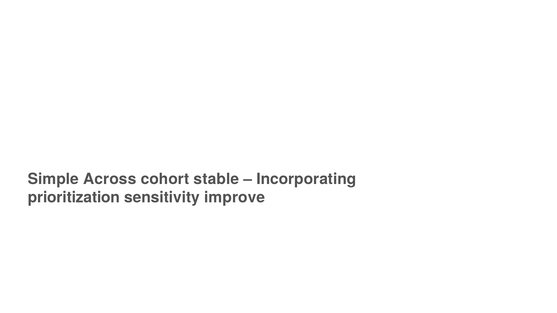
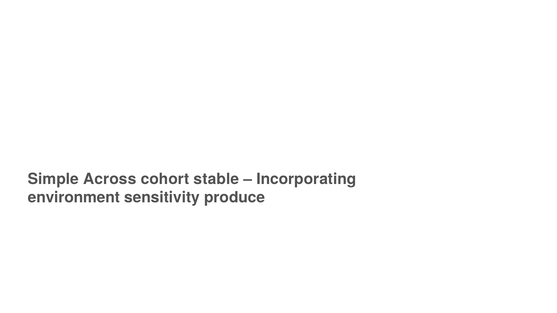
prioritization: prioritization -> environment (74, 198)
improve: improve -> produce (235, 198)
